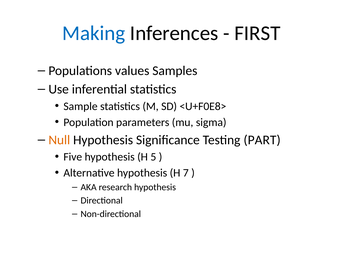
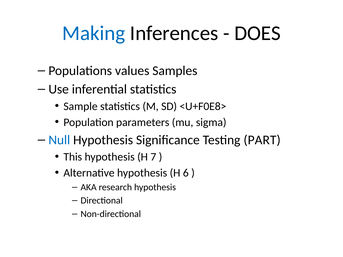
FIRST: FIRST -> DOES (257, 33)
Null colour: orange -> blue (59, 140)
Five: Five -> This (73, 157)
5: 5 -> 7 (153, 157)
7: 7 -> 6 (186, 173)
